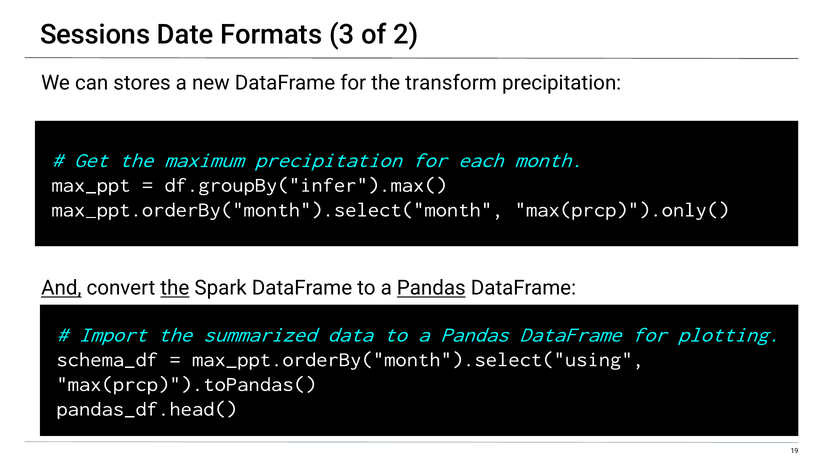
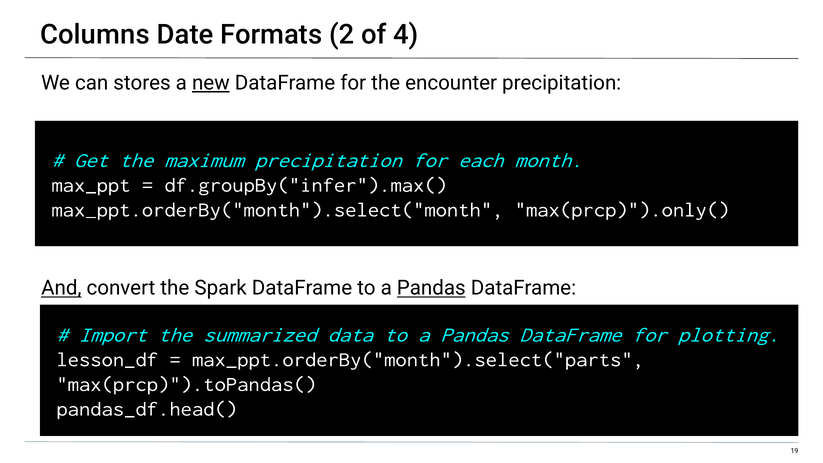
Sessions: Sessions -> Columns (95, 35)
3: 3 -> 2 (342, 35)
2: 2 -> 4 (406, 35)
new underline: none -> present (211, 83)
transform: transform -> encounter (451, 83)
the underline: present -> none (175, 288)
schema_df: schema_df -> lesson_df (107, 359)
max_ppt.orderBy("month").select("using: max_ppt.orderBy("month").select("using -> max_ppt.orderBy("month").select("parts (418, 359)
